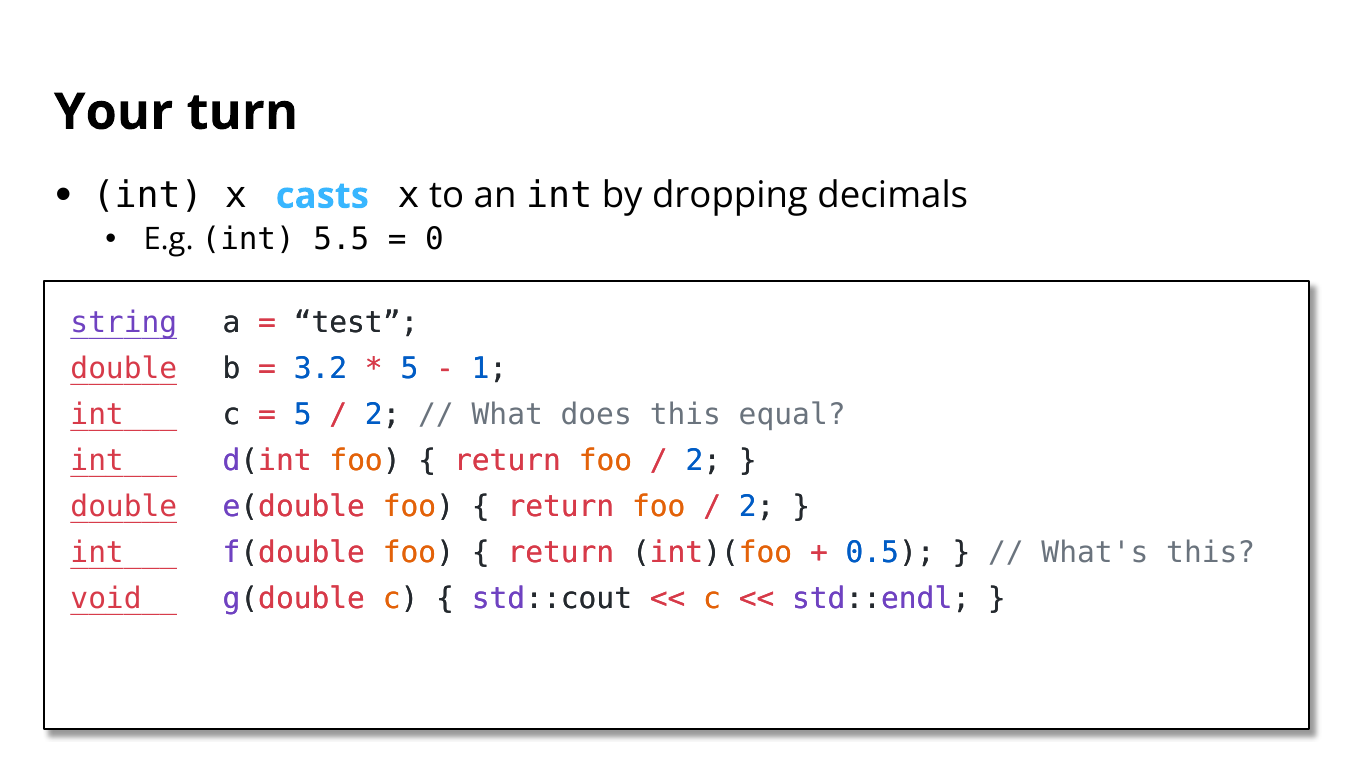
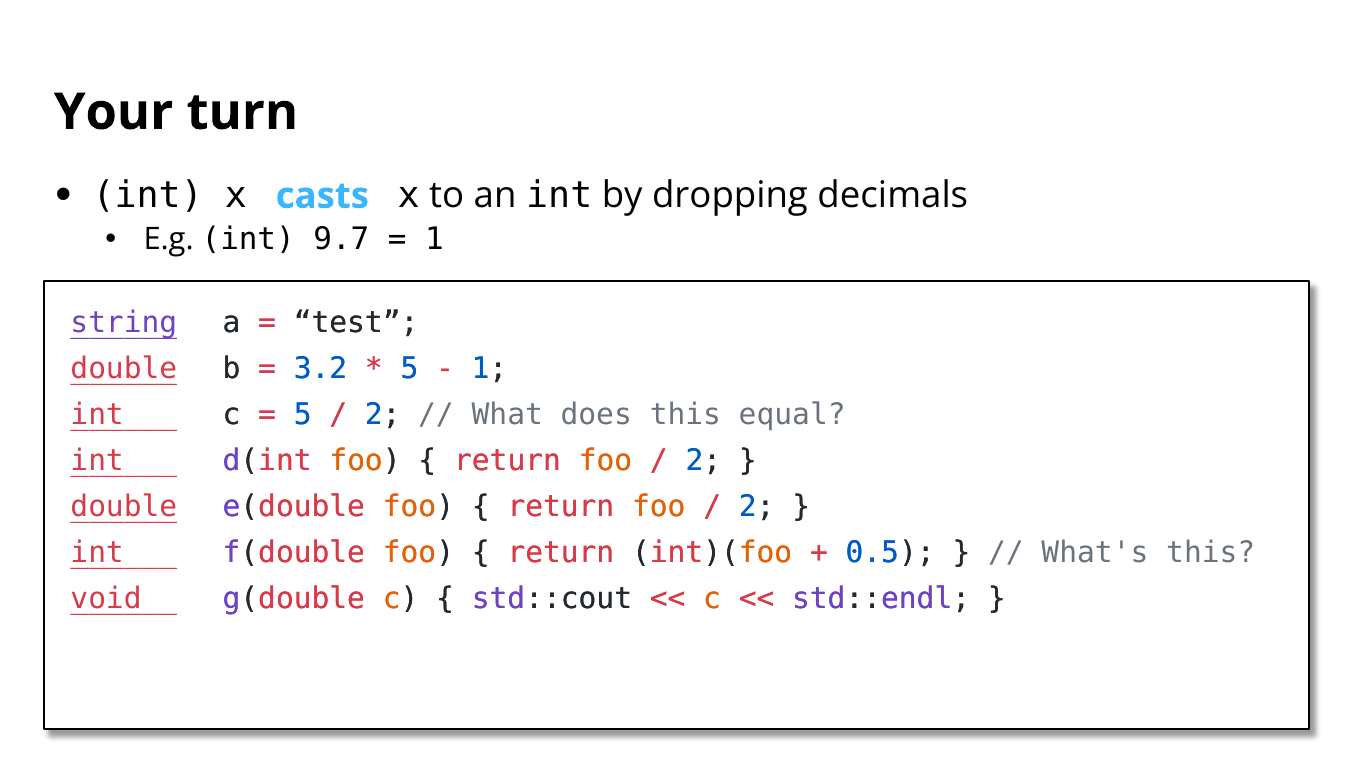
5.5: 5.5 -> 9.7 (341, 239)
0: 0 -> 1 (434, 239)
